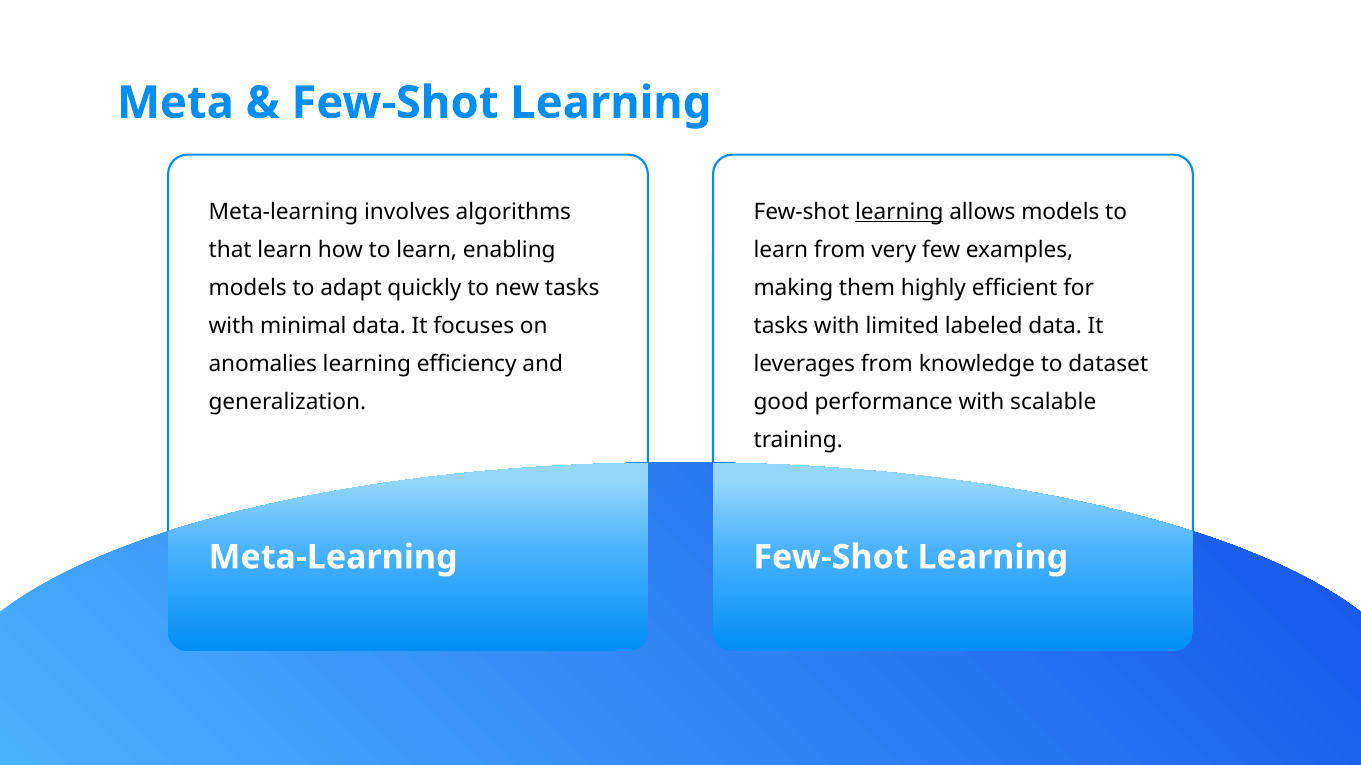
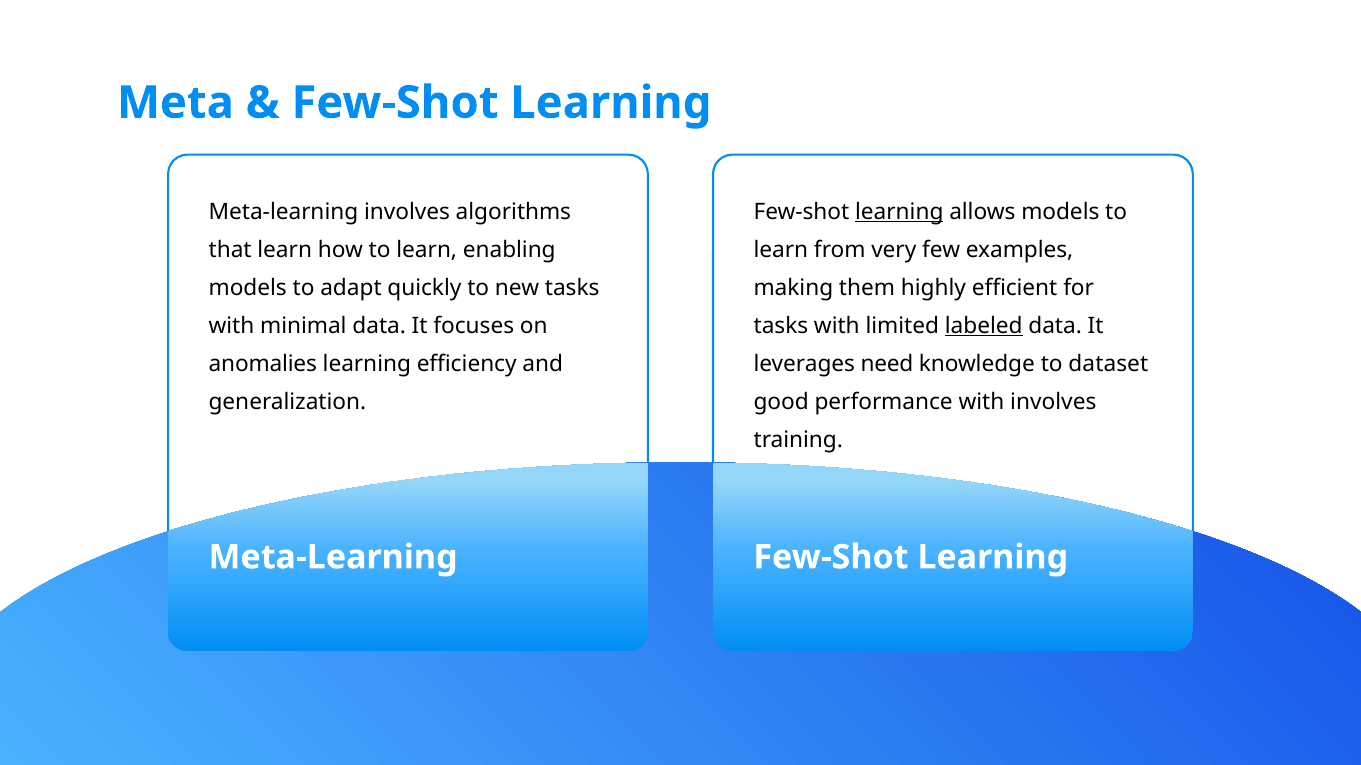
labeled underline: none -> present (984, 326)
leverages from: from -> need (887, 364)
with scalable: scalable -> involves (1053, 402)
